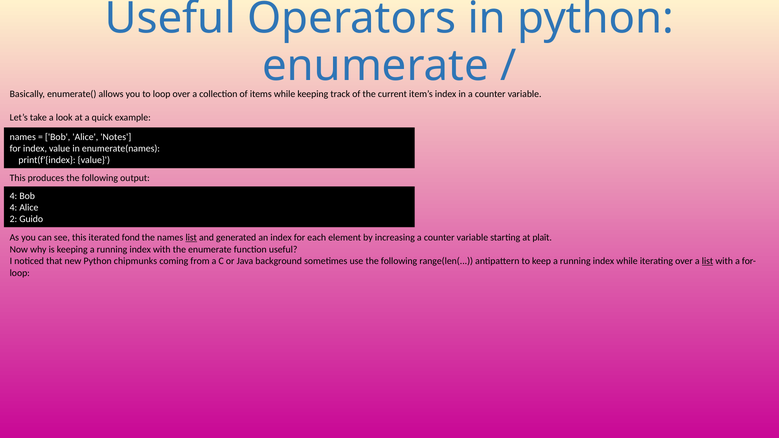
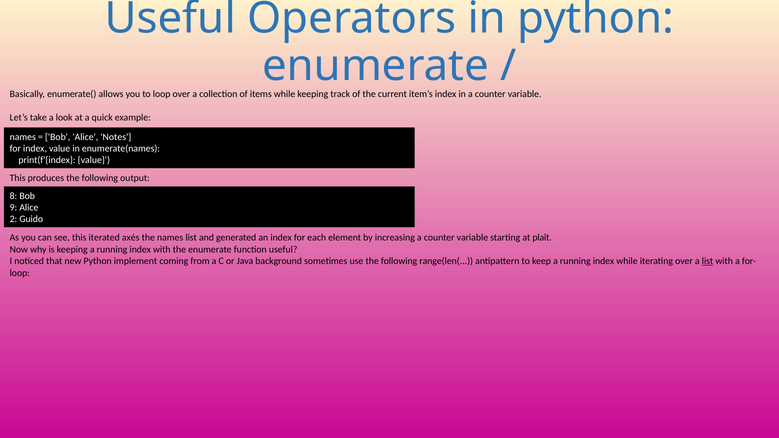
4: 4 -> 8 (13, 196)
4: 4 -> 9 (13, 208)
fond: fond -> axés (131, 238)
list underline: present -> none (191, 238)
chipmunks: chipmunks -> implement (136, 261)
